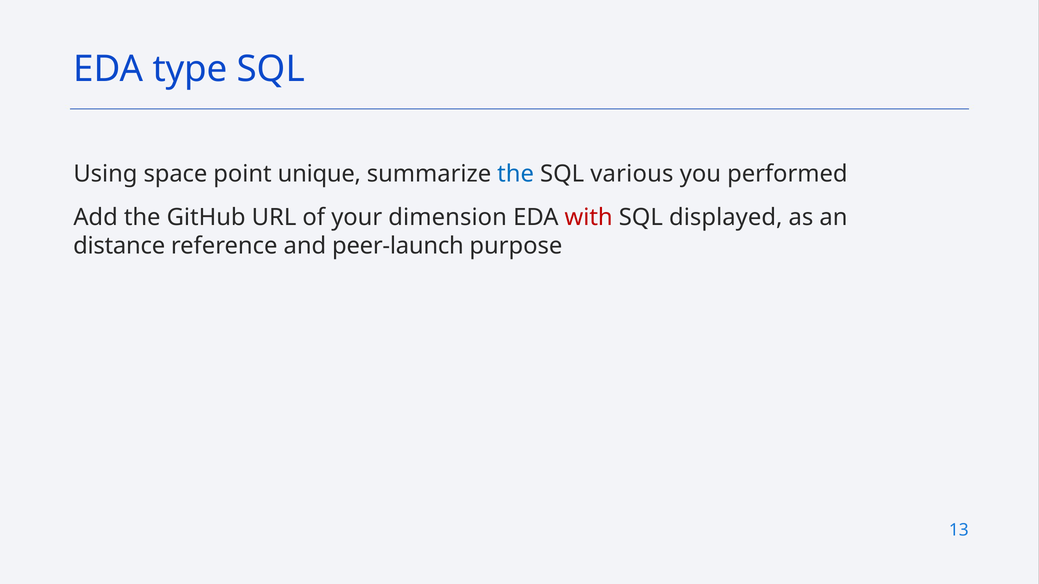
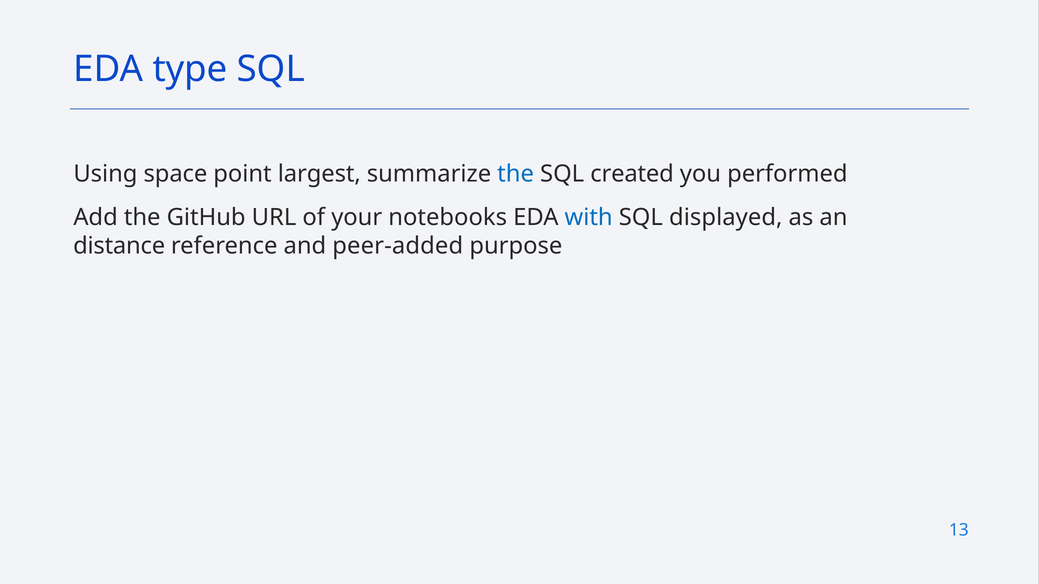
unique: unique -> largest (319, 174)
various: various -> created (632, 174)
dimension: dimension -> notebooks (448, 218)
with colour: red -> blue (589, 218)
peer-launch: peer-launch -> peer-added (398, 246)
